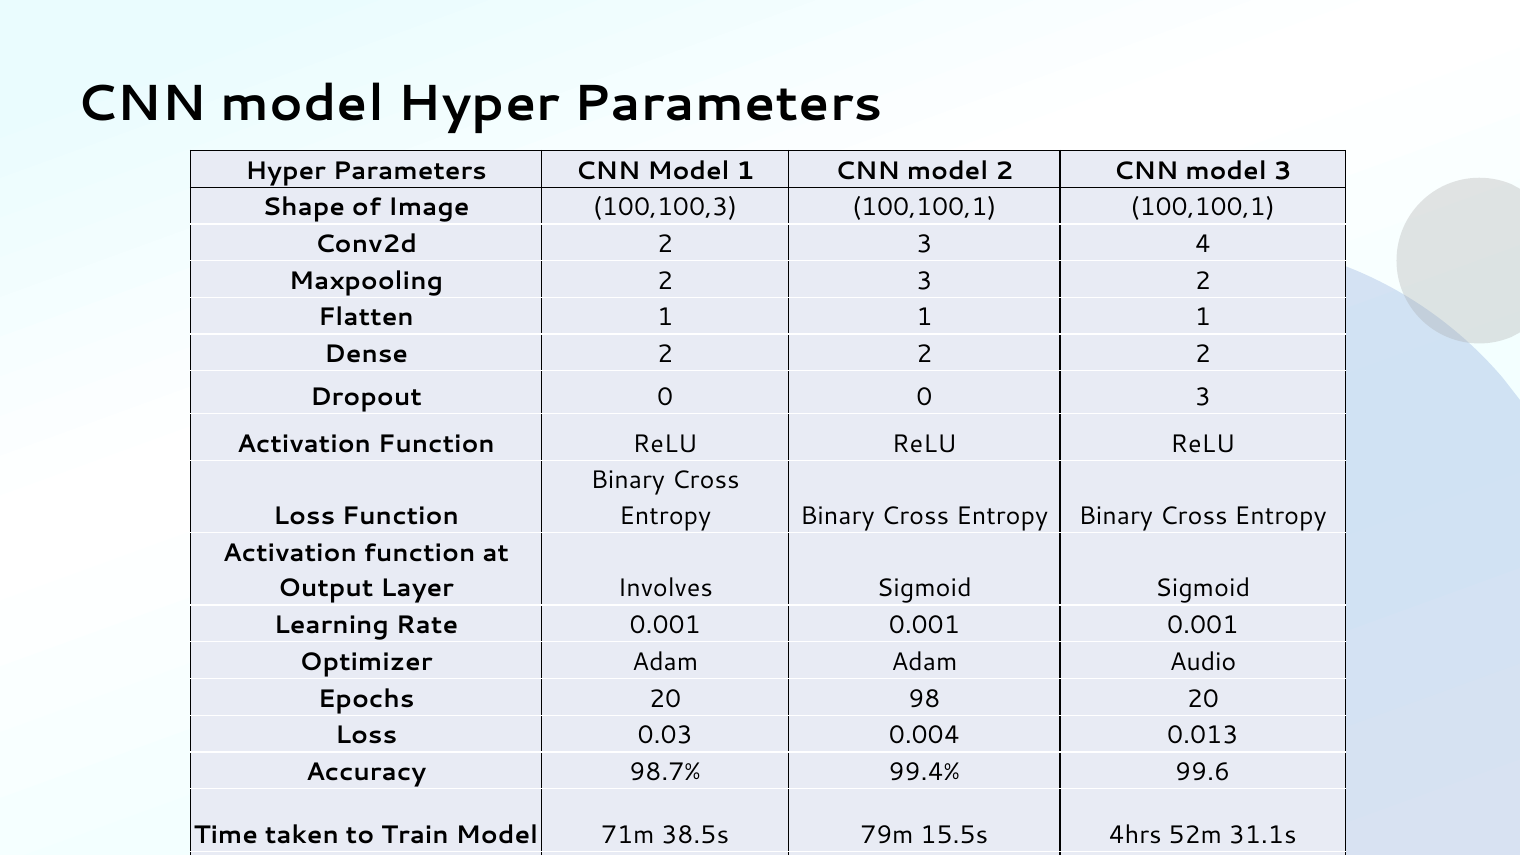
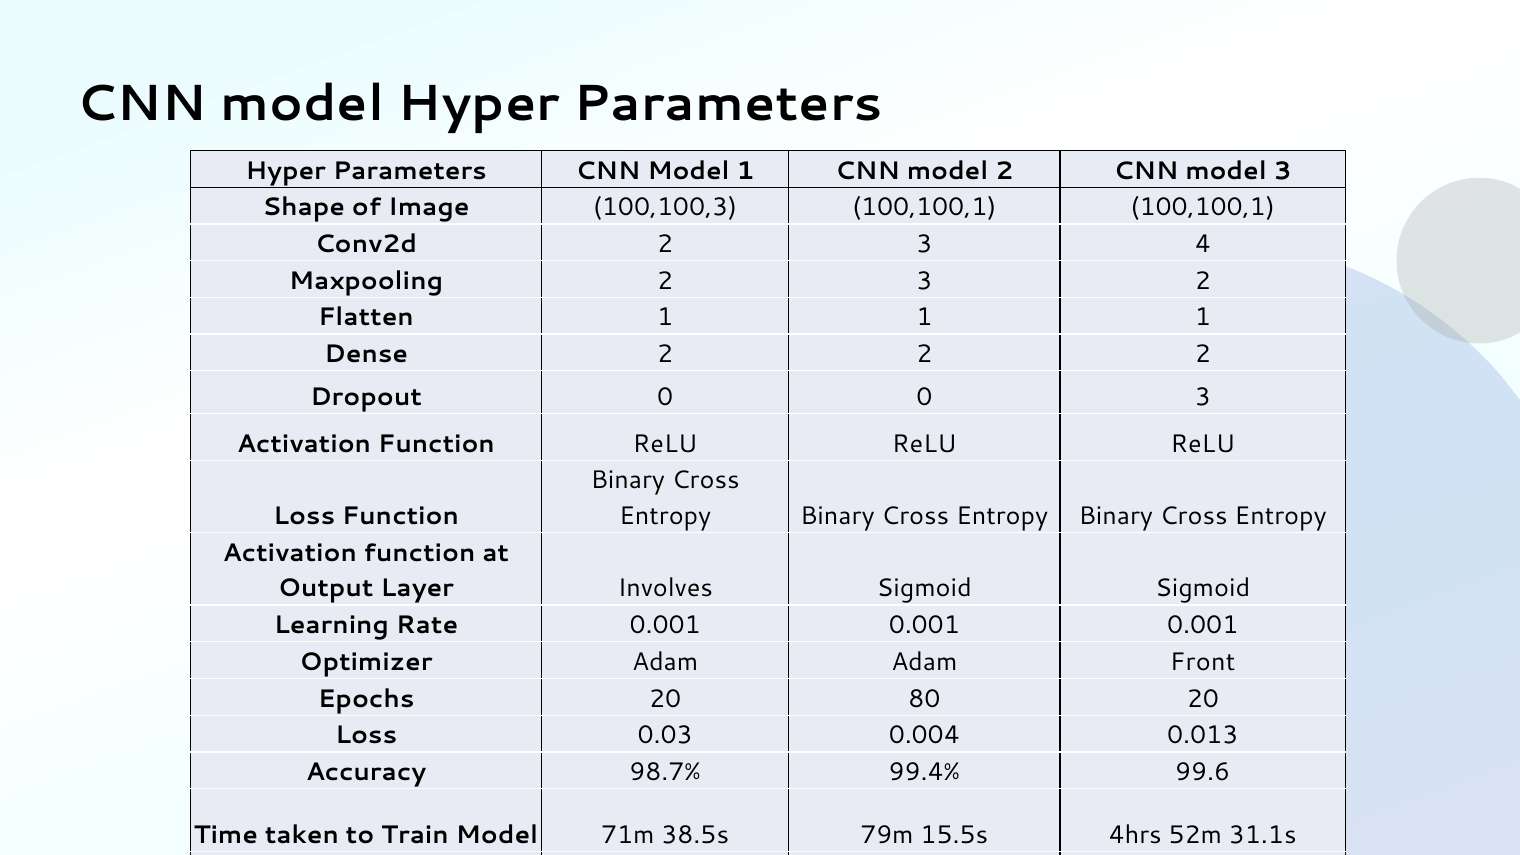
Audio: Audio -> Front (1203, 662)
98: 98 -> 80 (924, 699)
